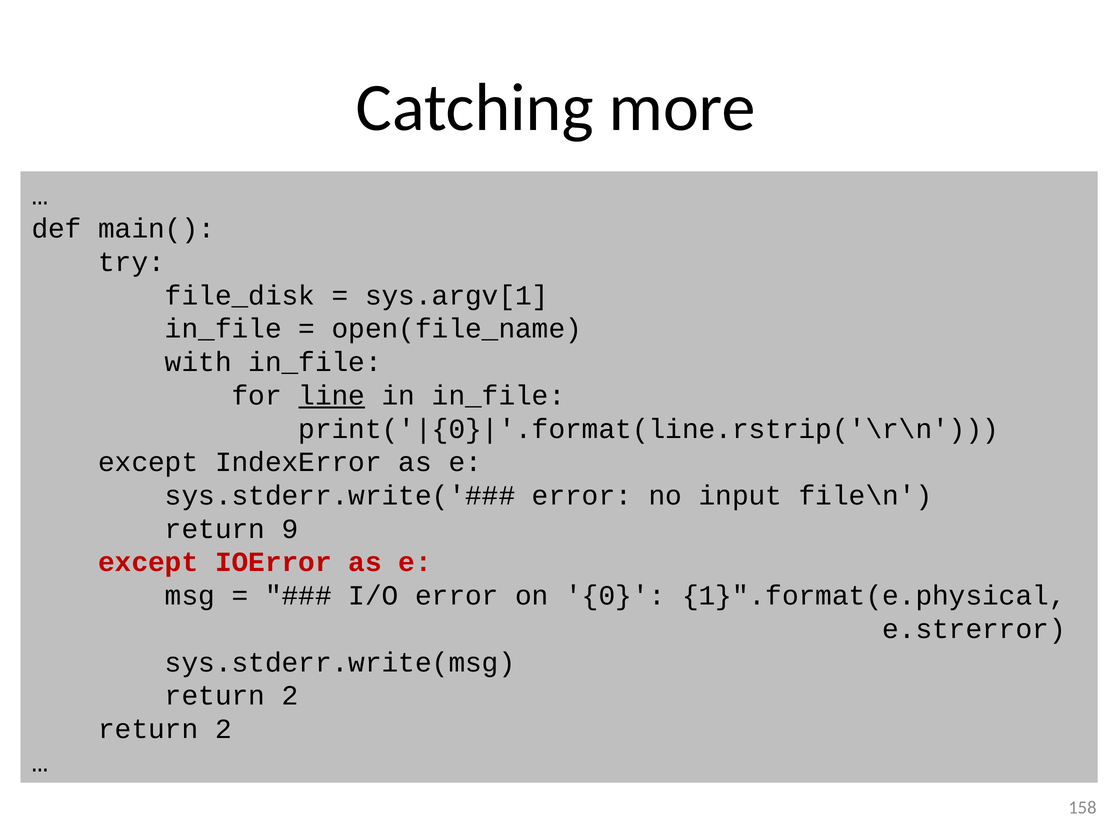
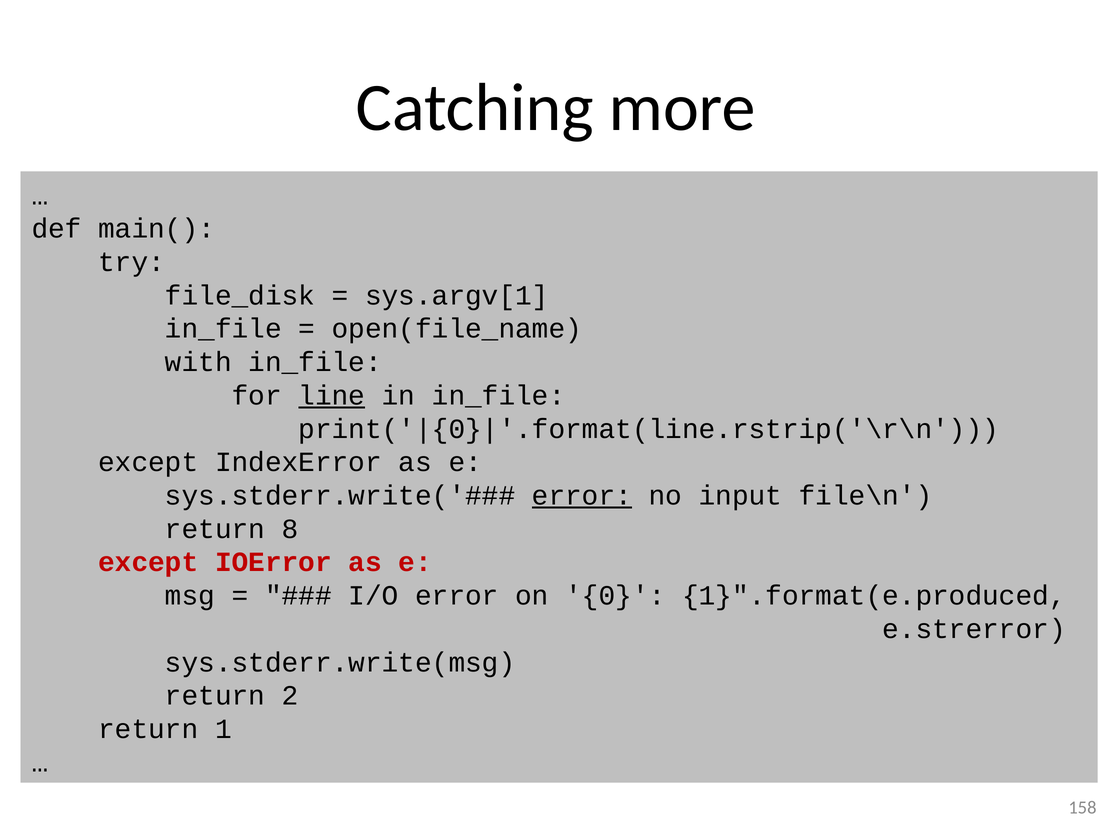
error underline: none -> present (582, 496)
9: 9 -> 8 (290, 529)
1}".format(e.physical: 1}".format(e.physical -> 1}".format(e.produced (874, 596)
2: 2 -> 1 (223, 729)
